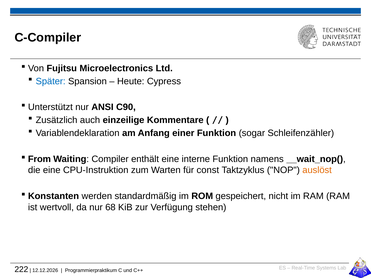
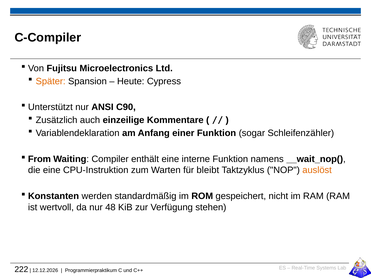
Später colour: blue -> orange (51, 81)
const: const -> bleibt (208, 170)
68: 68 -> 48 (110, 207)
